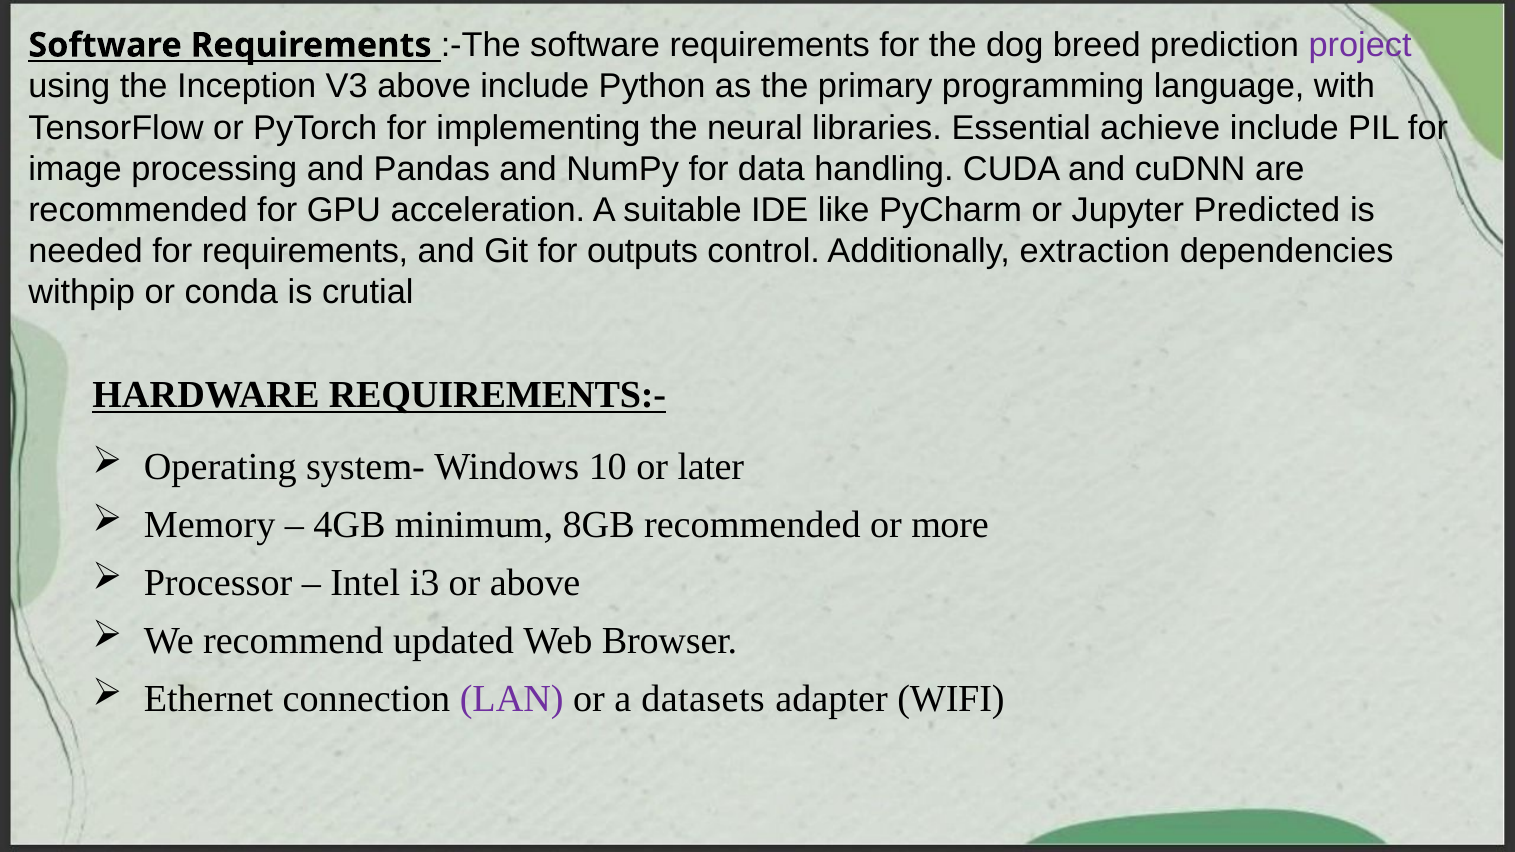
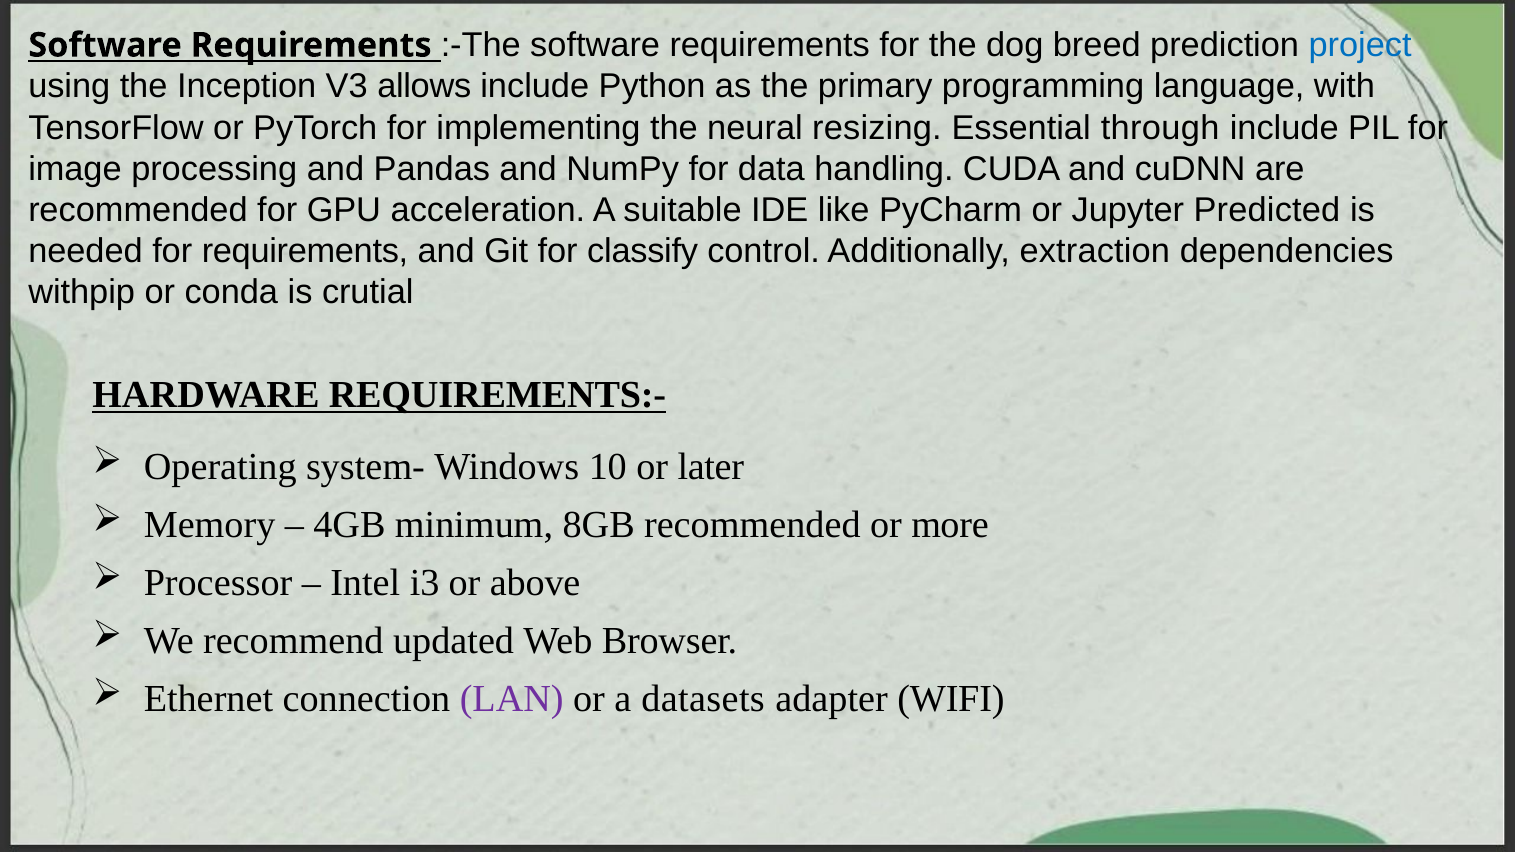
project colour: purple -> blue (1360, 45)
V3 above: above -> allows (424, 86)
libraries: libraries -> resizing (877, 128)
achieve: achieve -> through (1160, 128)
outputs: outputs -> classify (643, 251)
